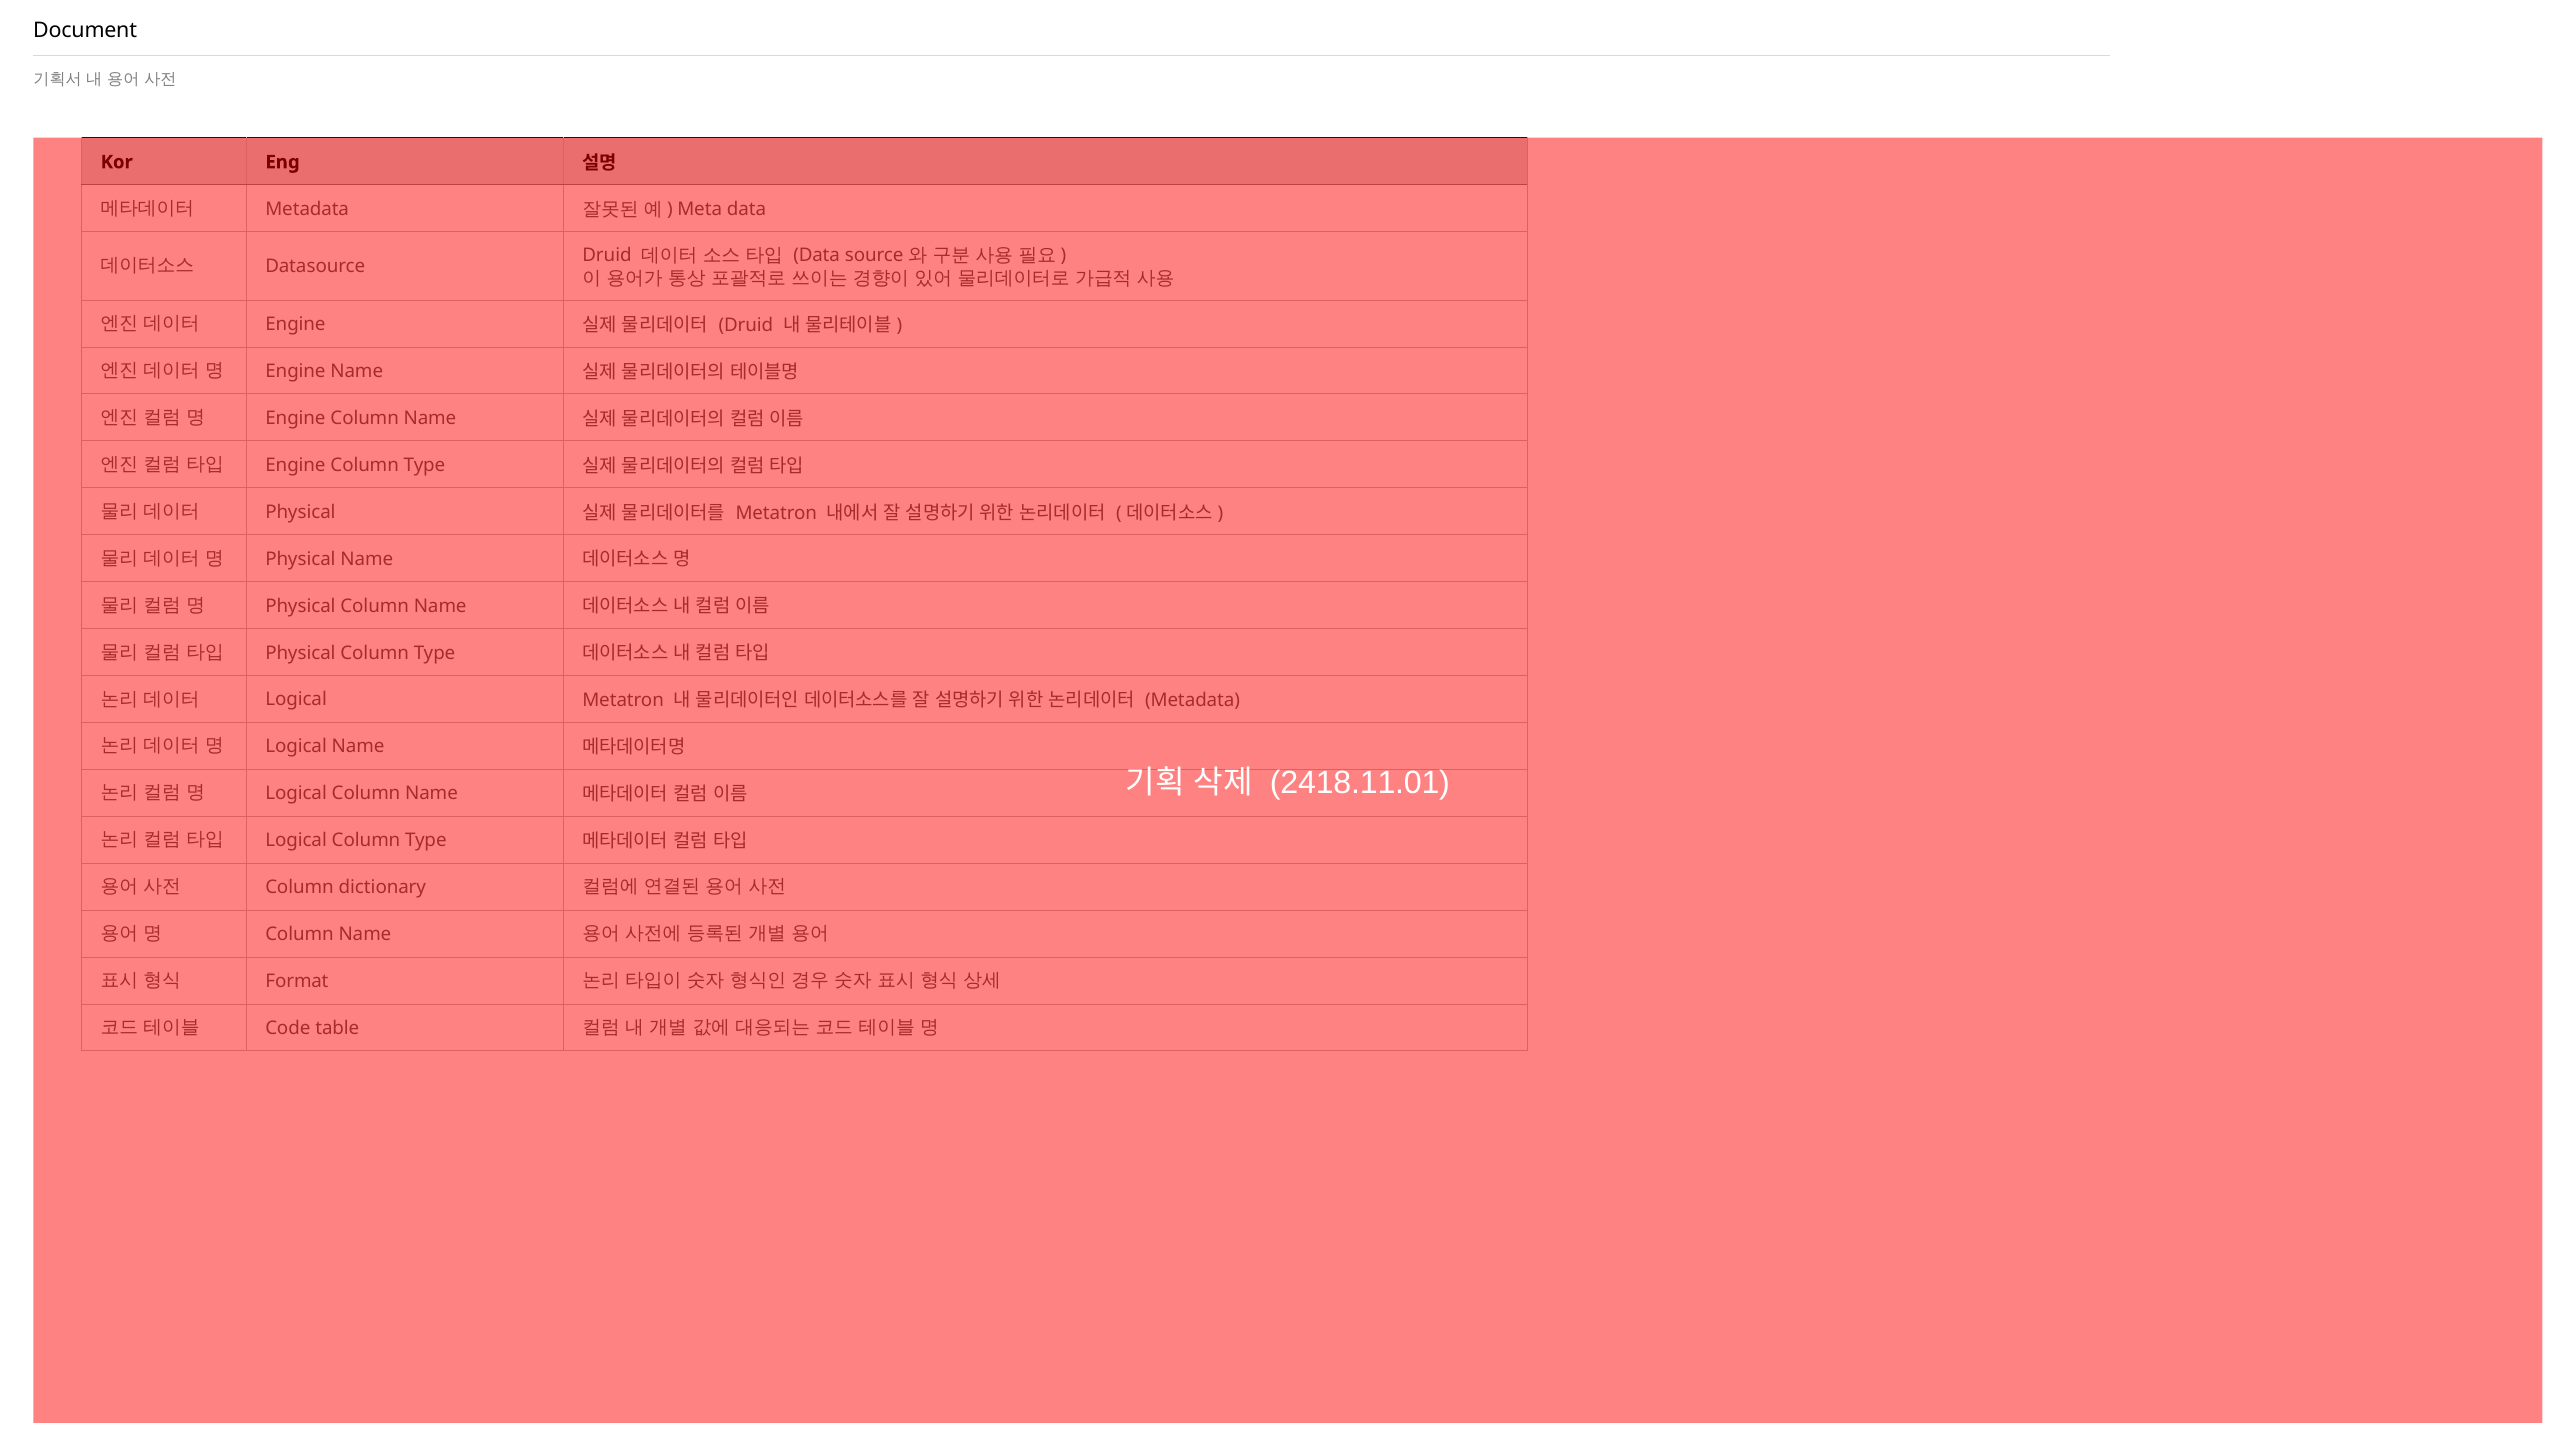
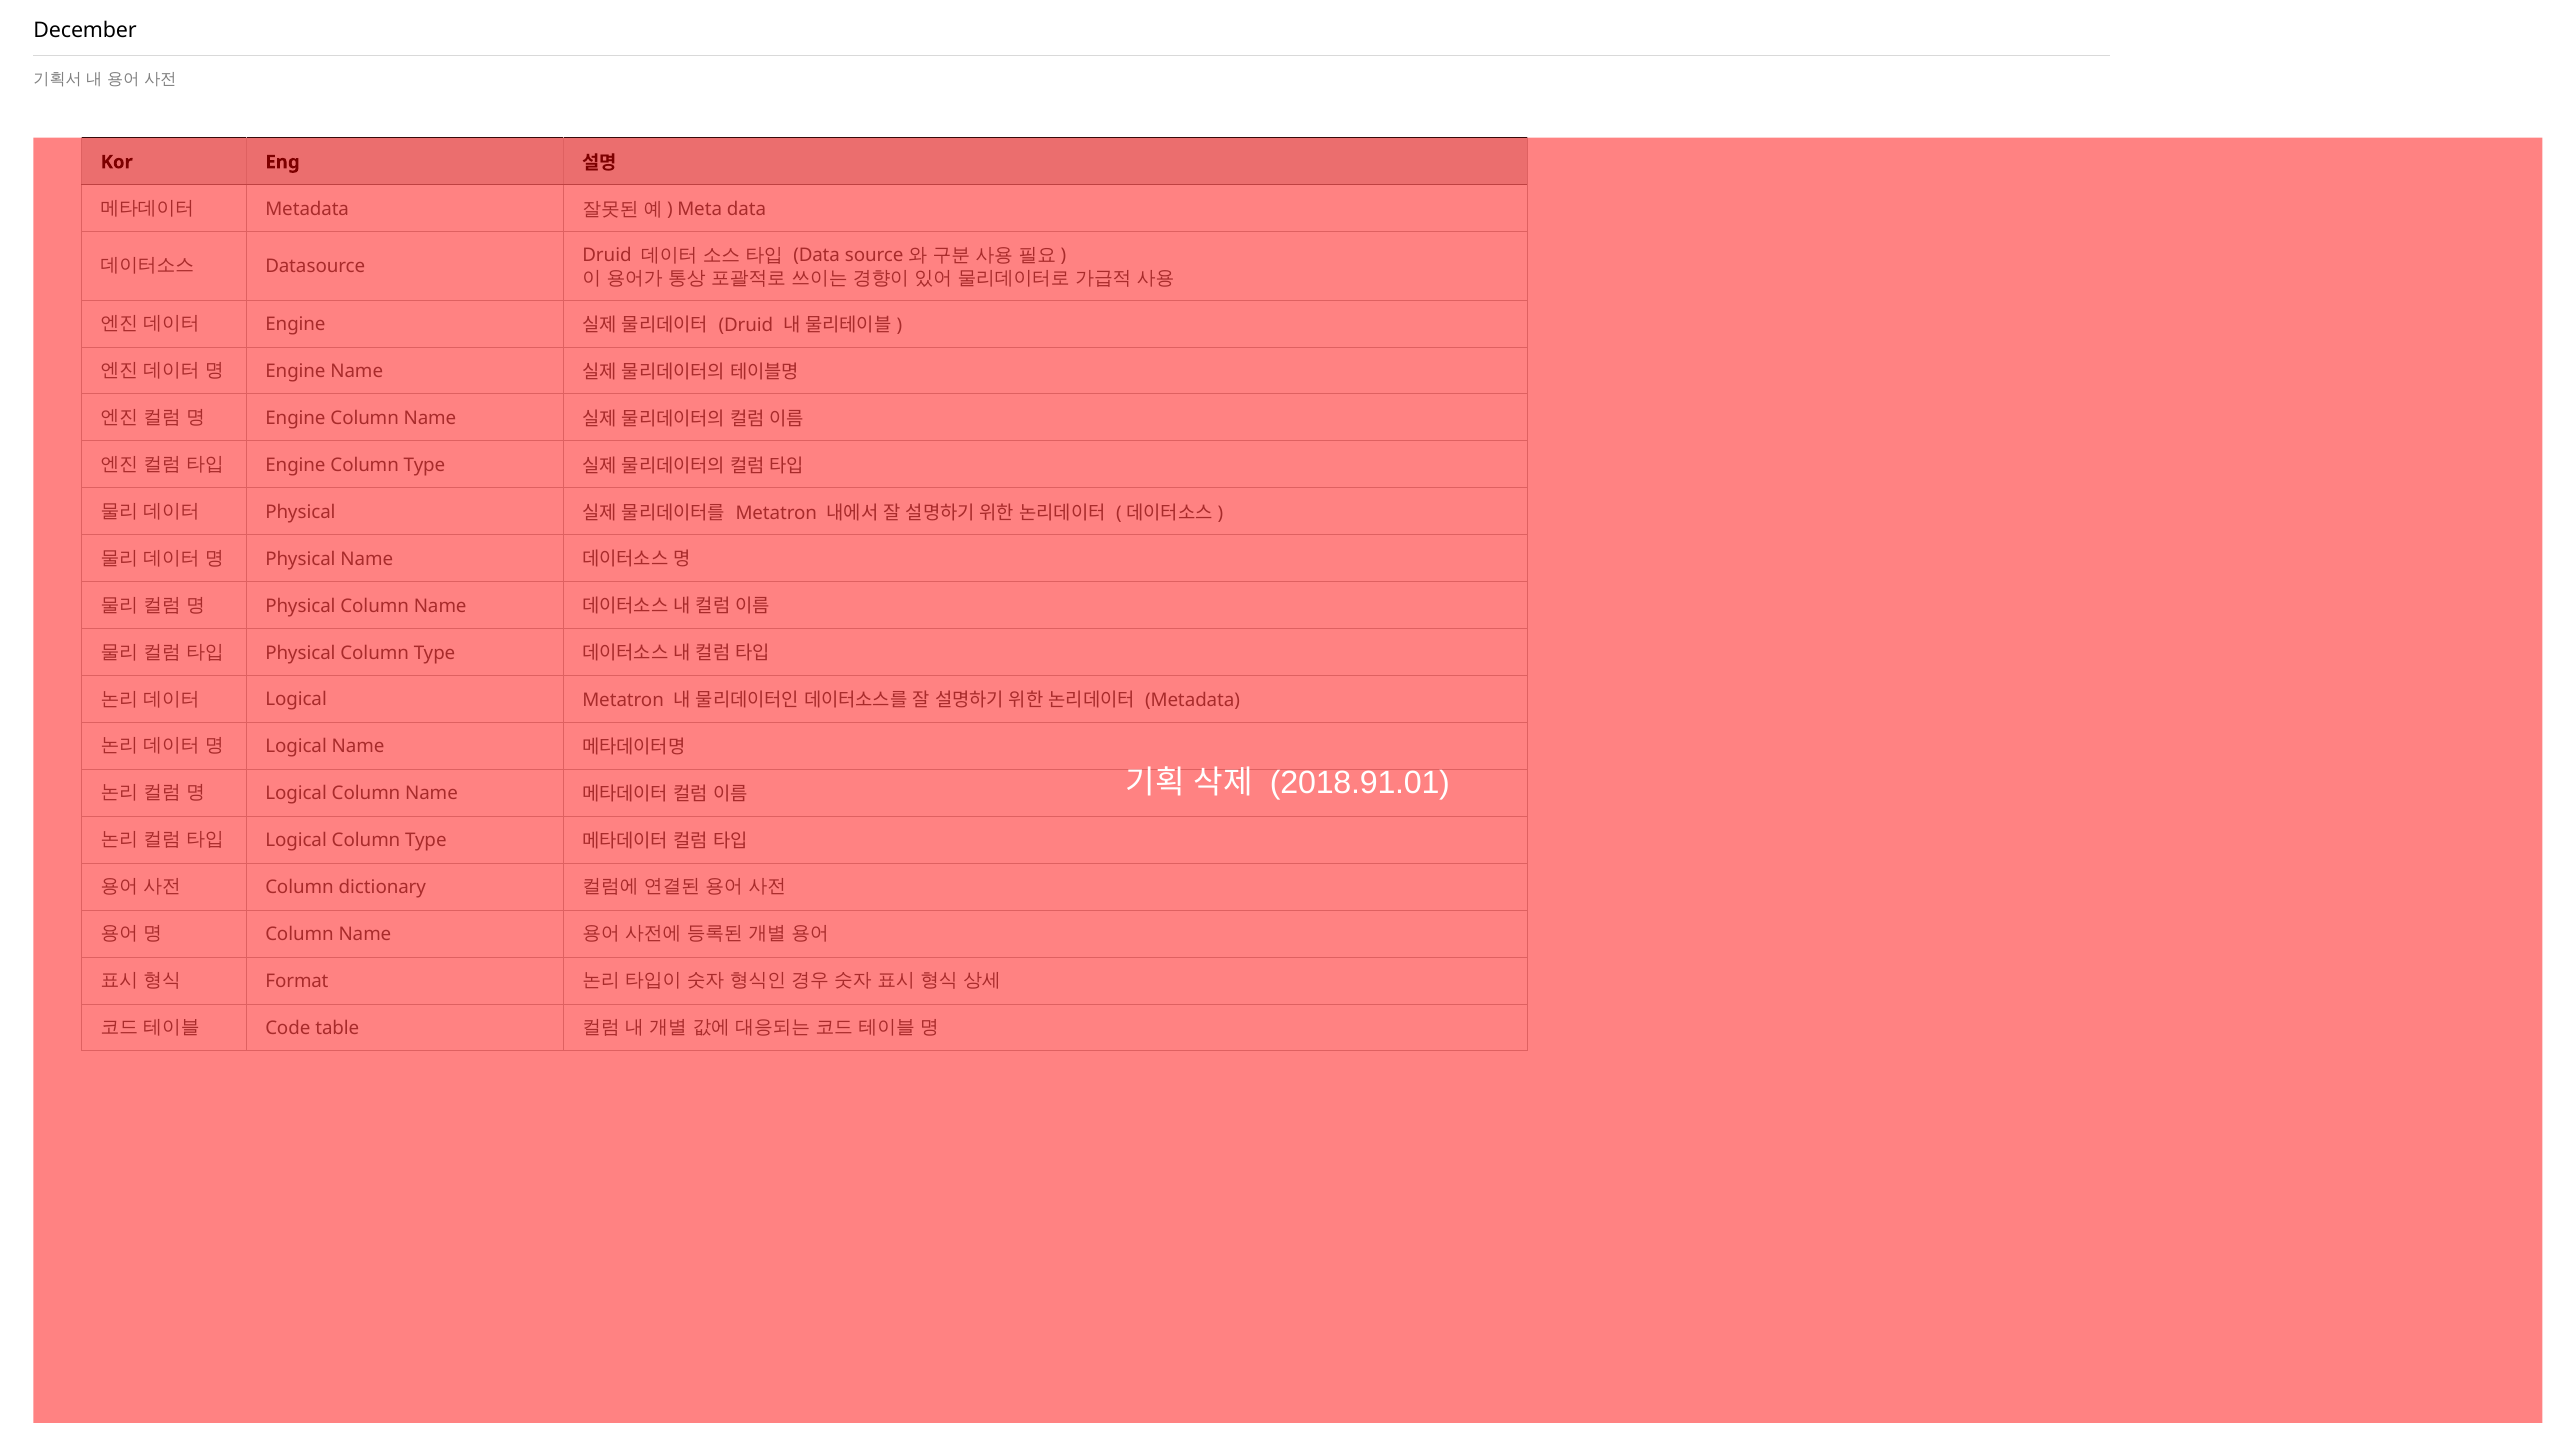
Document: Document -> December (85, 31)
2418.11.01: 2418.11.01 -> 2018.91.01 (1360, 782)
